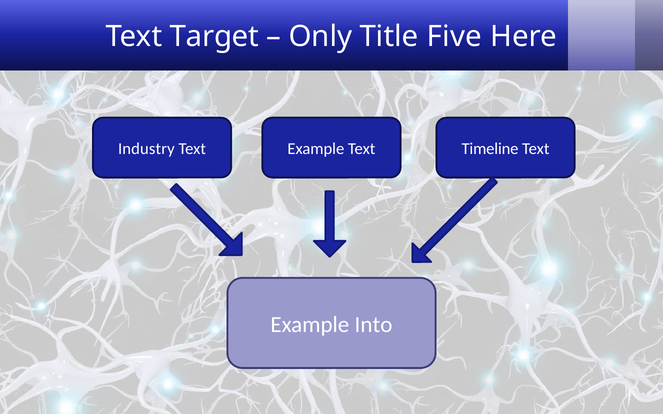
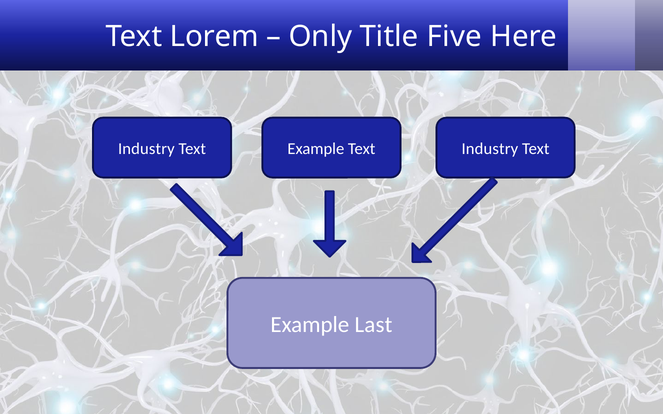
Target: Target -> Lorem (214, 37)
Text Timeline: Timeline -> Industry (490, 149)
Into: Into -> Last (373, 325)
